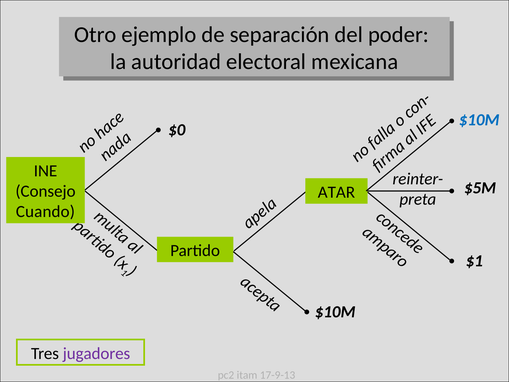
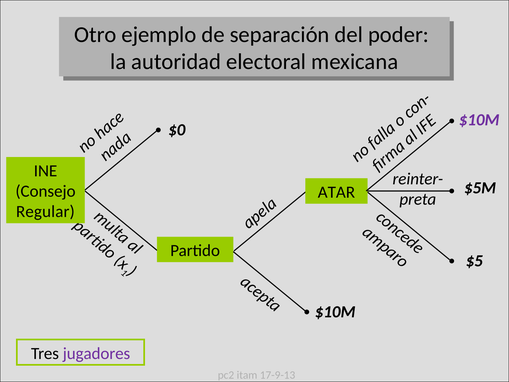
$10M colour: blue -> purple (479, 120)
Cuando: Cuando -> Regular (45, 212)
$1: $1 -> $5 (474, 261)
